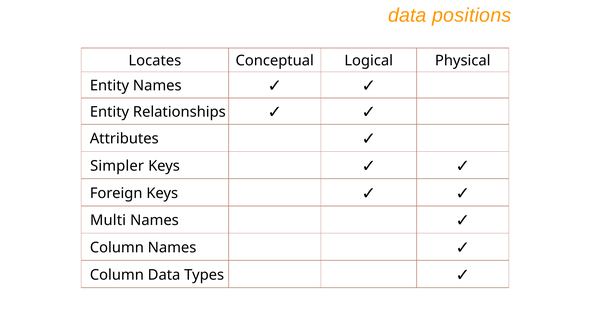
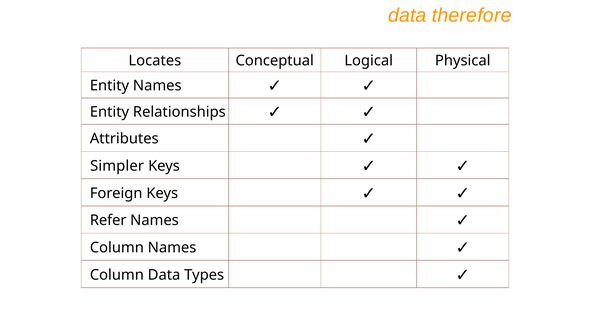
positions: positions -> therefore (472, 15)
Multi: Multi -> Refer (108, 220)
